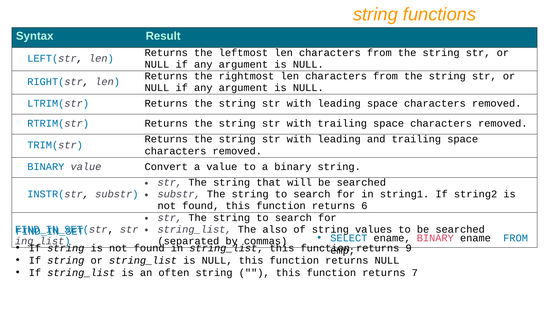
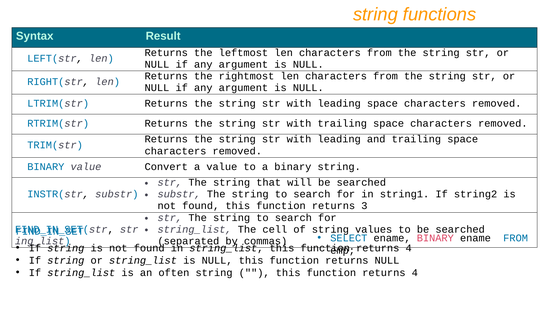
6: 6 -> 3 (364, 206)
also: also -> cell (275, 229)
9: 9 -> 4 (409, 248)
7: 7 -> 4 (415, 273)
